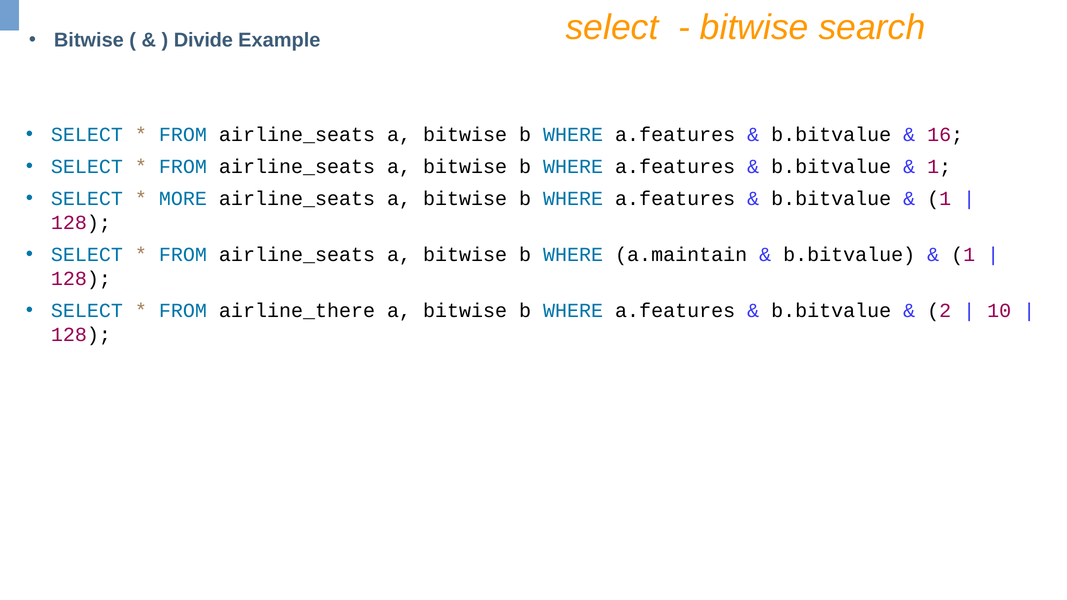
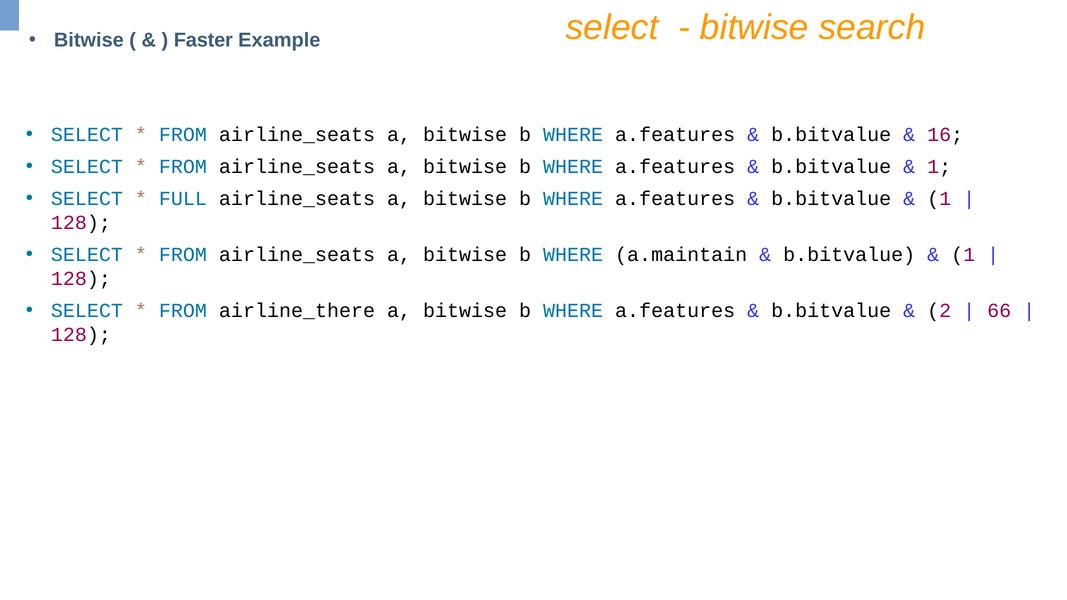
Divide: Divide -> Faster (203, 40)
MORE: MORE -> FULL (183, 199)
10: 10 -> 66 (999, 311)
